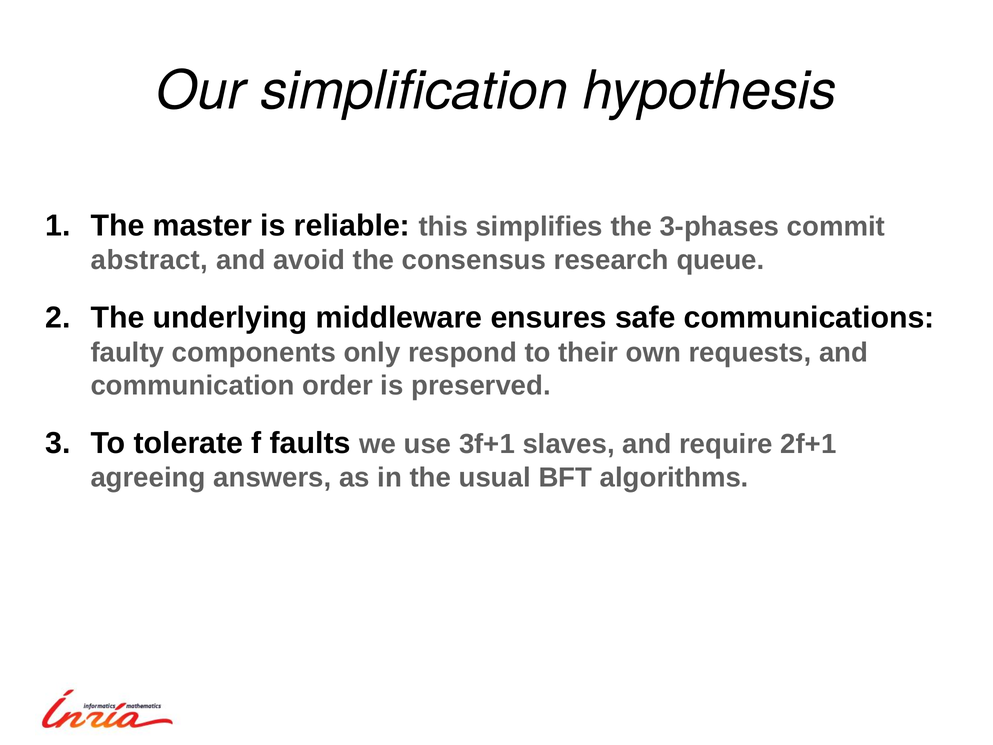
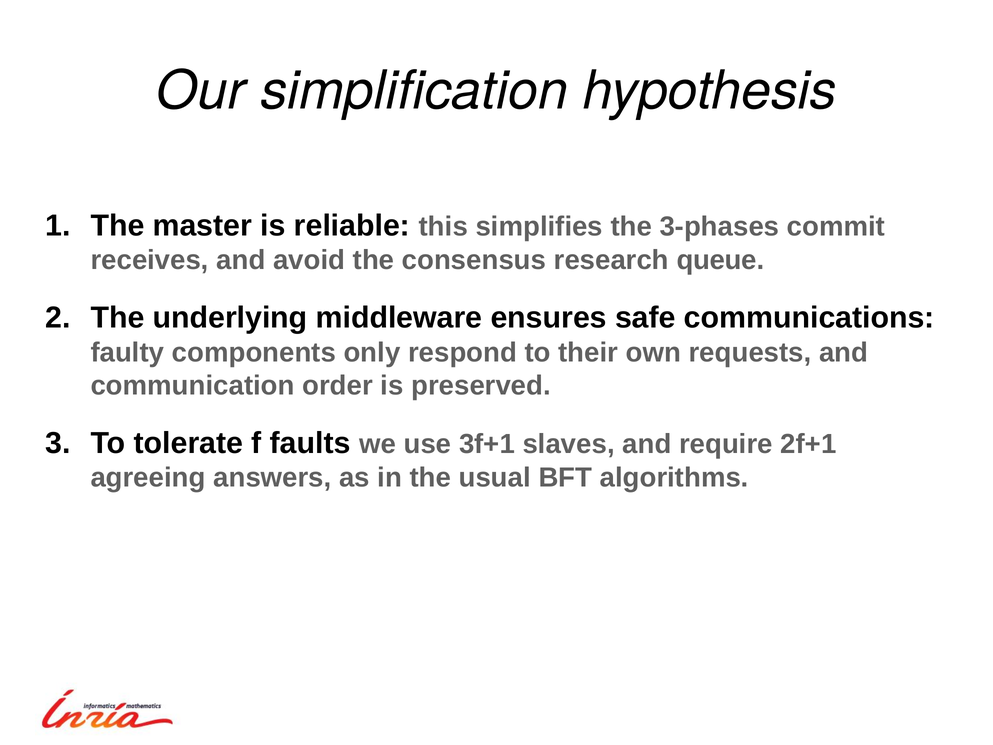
abstract: abstract -> receives (150, 260)
